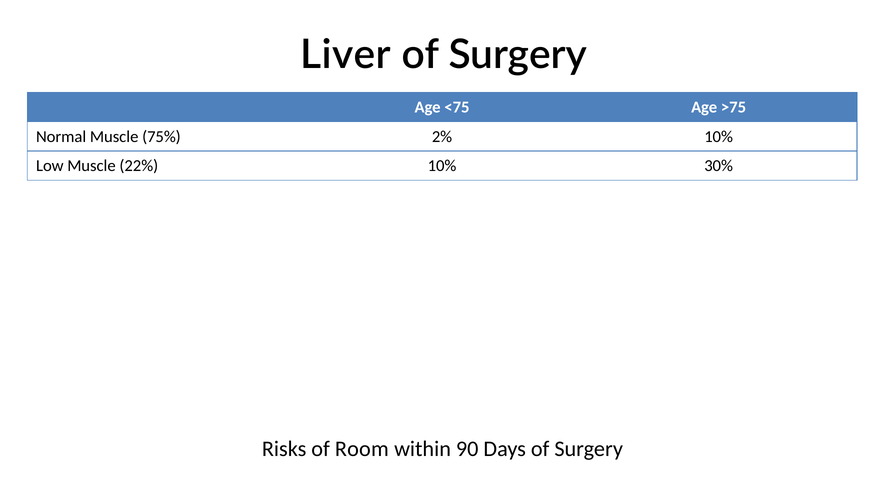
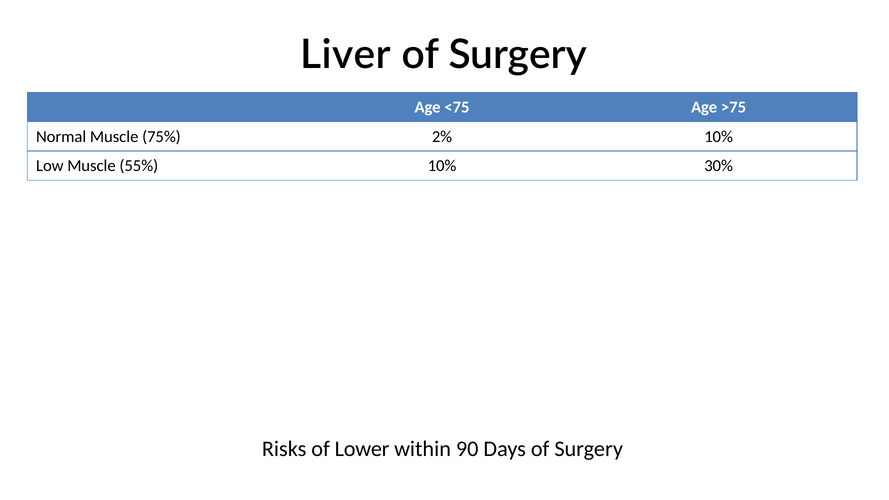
22%: 22% -> 55% (139, 166)
Room: Room -> Lower (362, 449)
